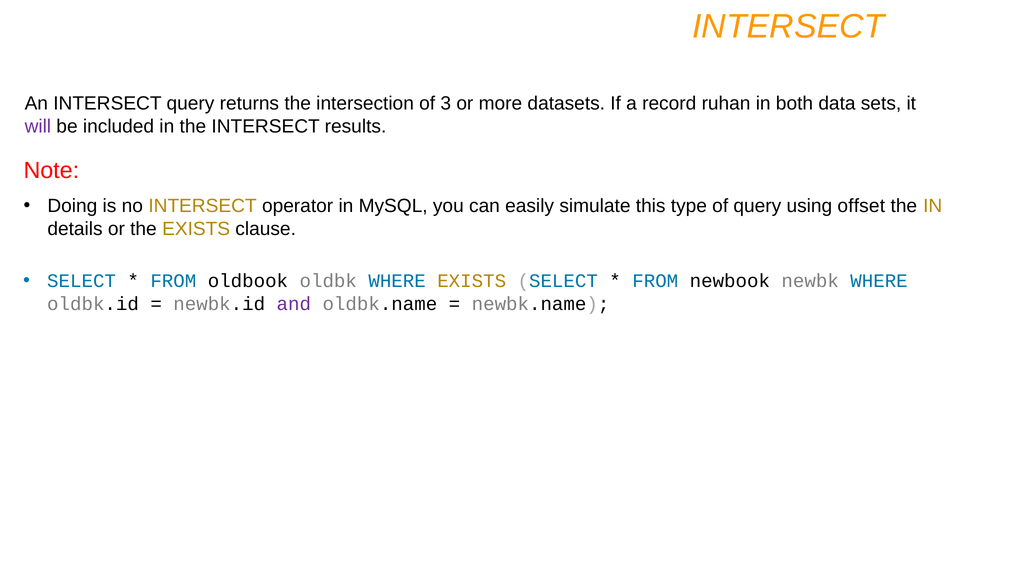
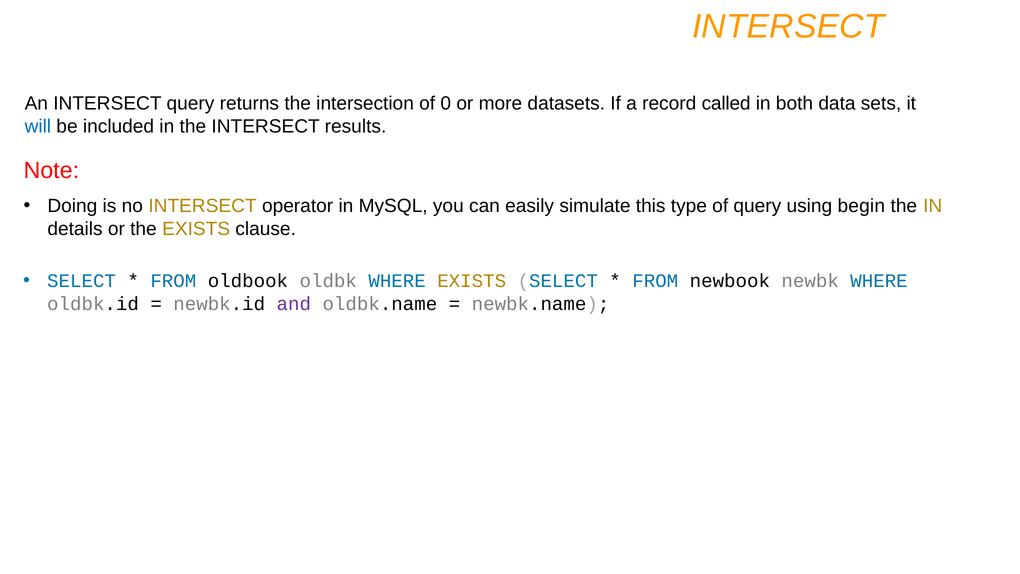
3: 3 -> 0 (446, 103)
ruhan: ruhan -> called (726, 103)
will colour: purple -> blue (38, 126)
offset: offset -> begin (861, 206)
